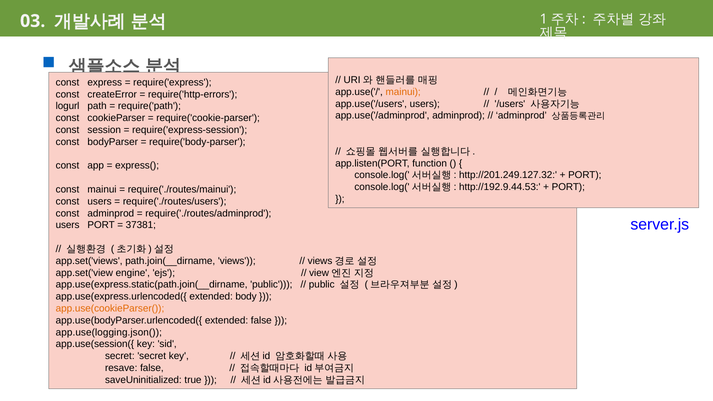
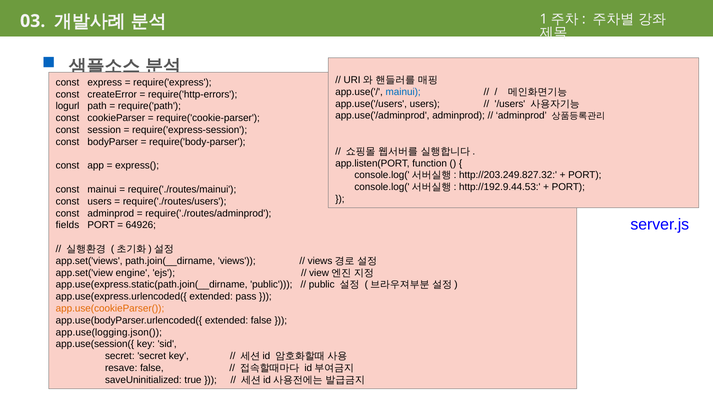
mainui colour: orange -> blue (403, 92)
http://201.249.127.32: http://201.249.127.32 -> http://203.249.827.32 (508, 175)
users: users -> fields (67, 225)
37381: 37381 -> 64926 (141, 225)
body: body -> pass (246, 297)
